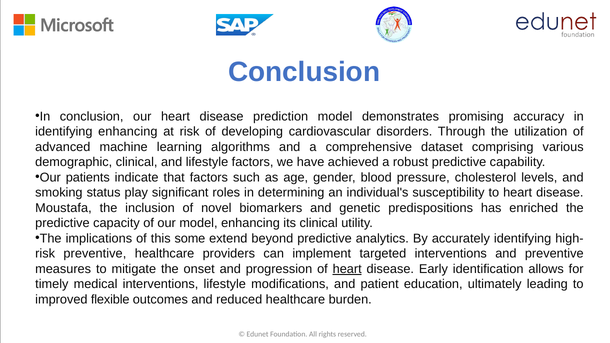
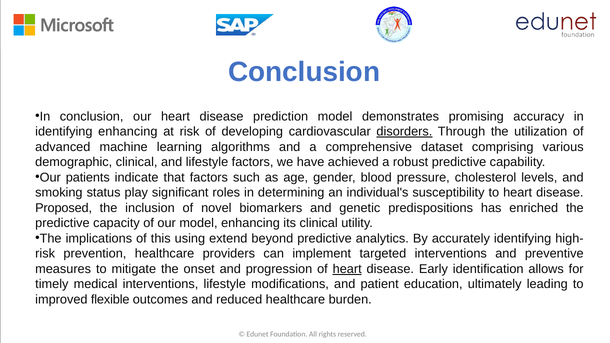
disorders underline: none -> present (404, 132)
Moustafa: Moustafa -> Proposed (64, 208)
some: some -> using (190, 239)
risk preventive: preventive -> prevention (95, 254)
